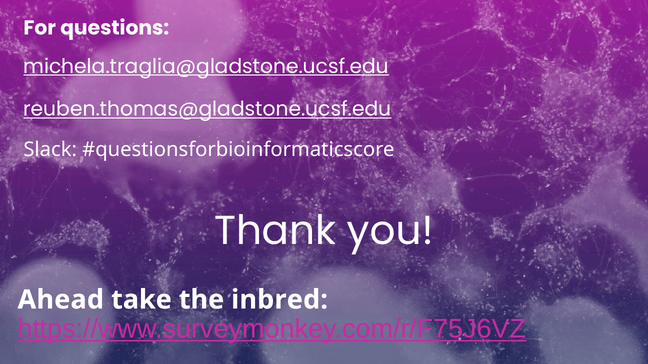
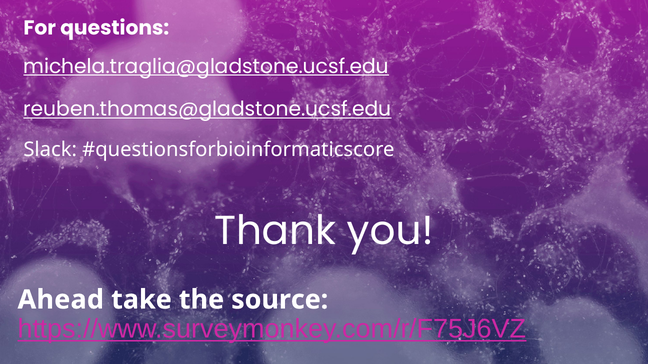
inbred: inbred -> source (280, 300)
